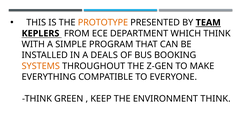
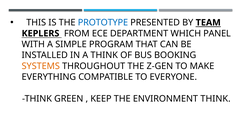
PROTOTYPE colour: orange -> blue (103, 22)
WHICH THINK: THINK -> PANEL (217, 33)
A DEALS: DEALS -> THINK (104, 55)
